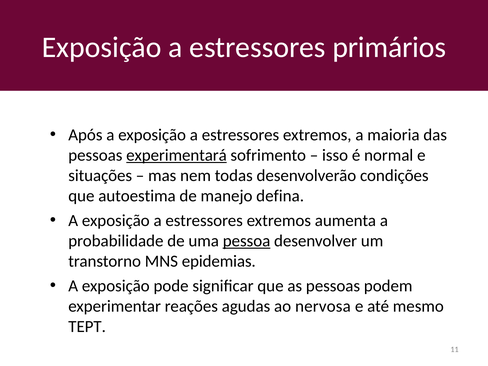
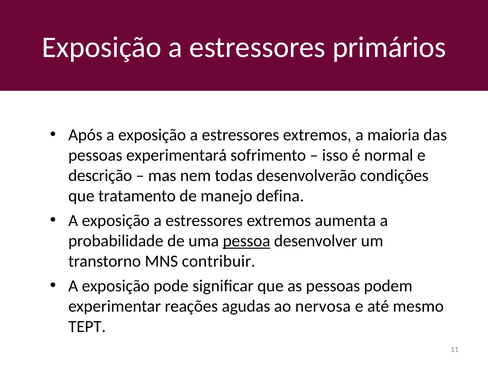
experimentará underline: present -> none (176, 155)
situações: situações -> descrição (100, 176)
autoestima: autoestima -> tratamento (137, 196)
epidemias: epidemias -> contribuir (219, 261)
